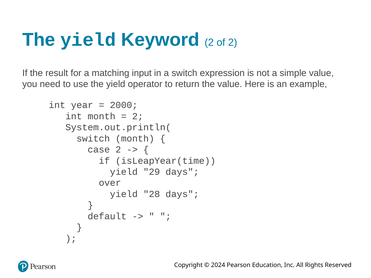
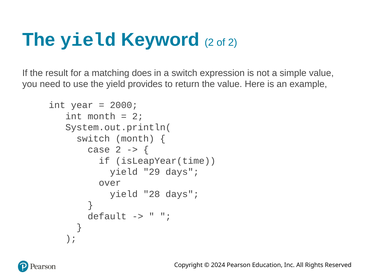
input: input -> does (142, 73)
operator: operator -> provides (145, 84)
